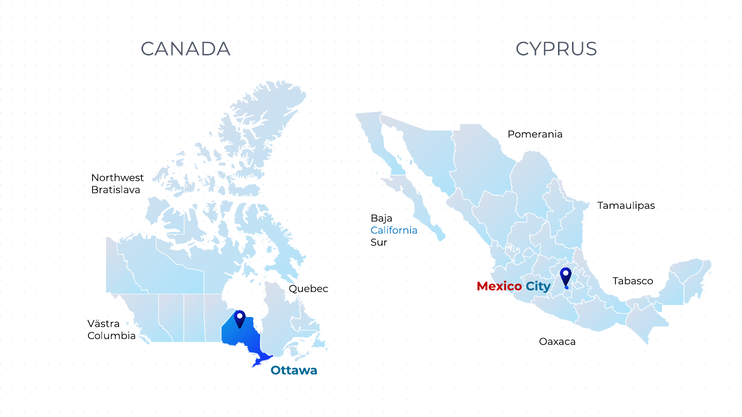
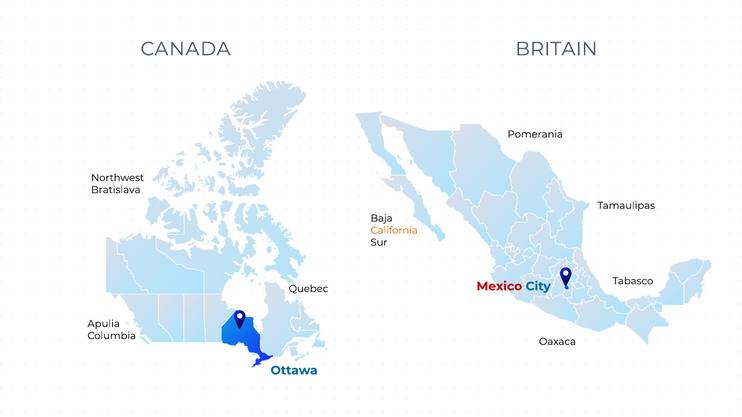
CYPRUS: CYPRUS -> BRITAIN (556, 49)
California colour: blue -> orange (394, 231)
Västra: Västra -> Apulia (104, 324)
